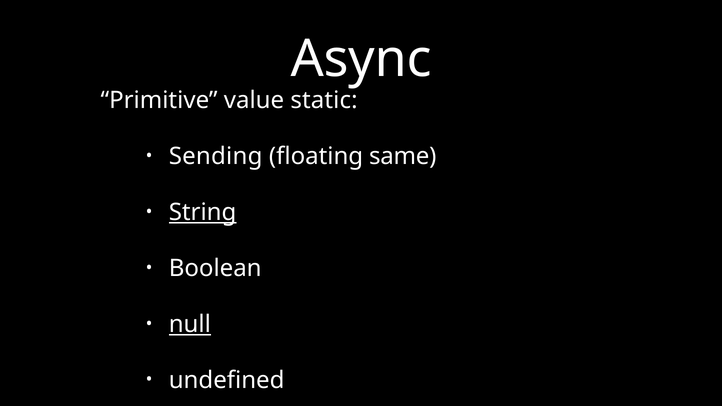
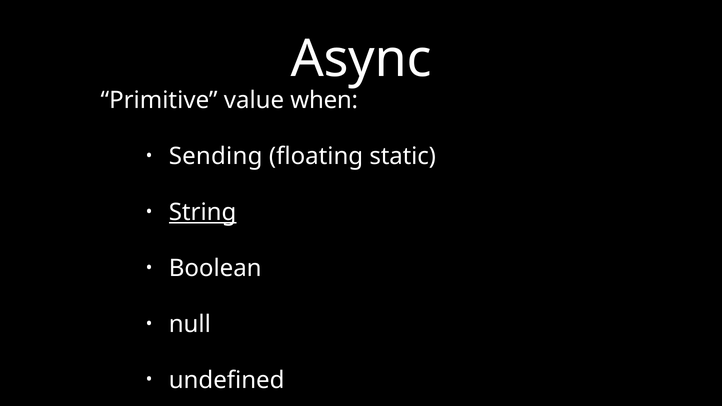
static: static -> when (324, 100)
same: same -> static (403, 156)
null underline: present -> none (190, 324)
